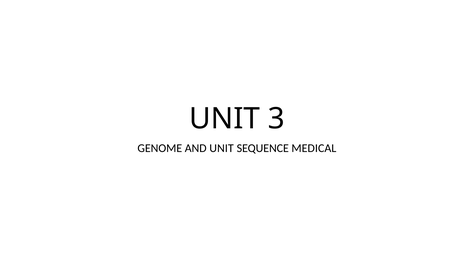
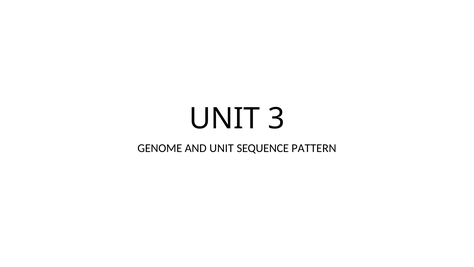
MEDICAL: MEDICAL -> PATTERN (314, 148)
